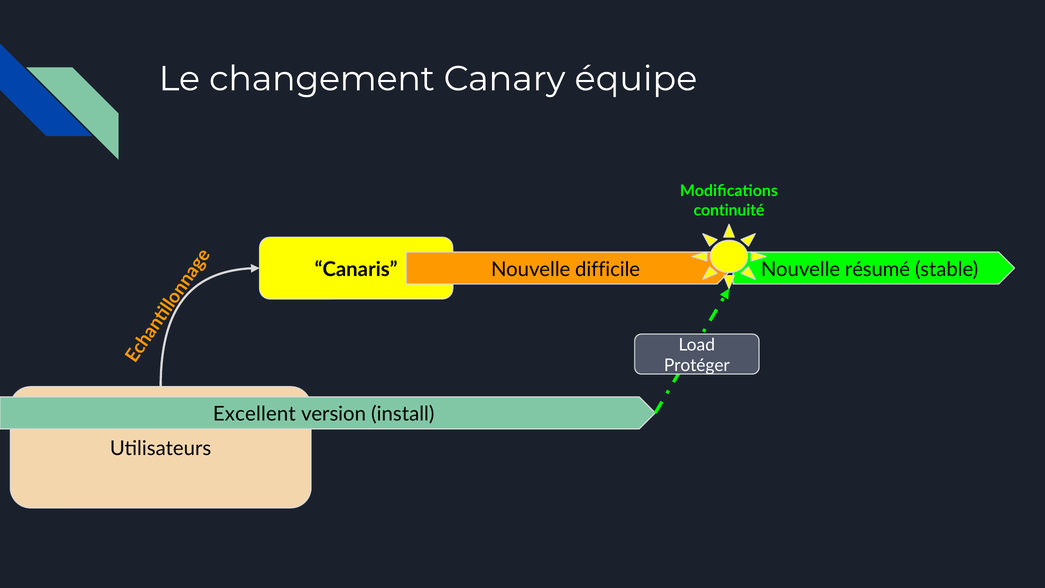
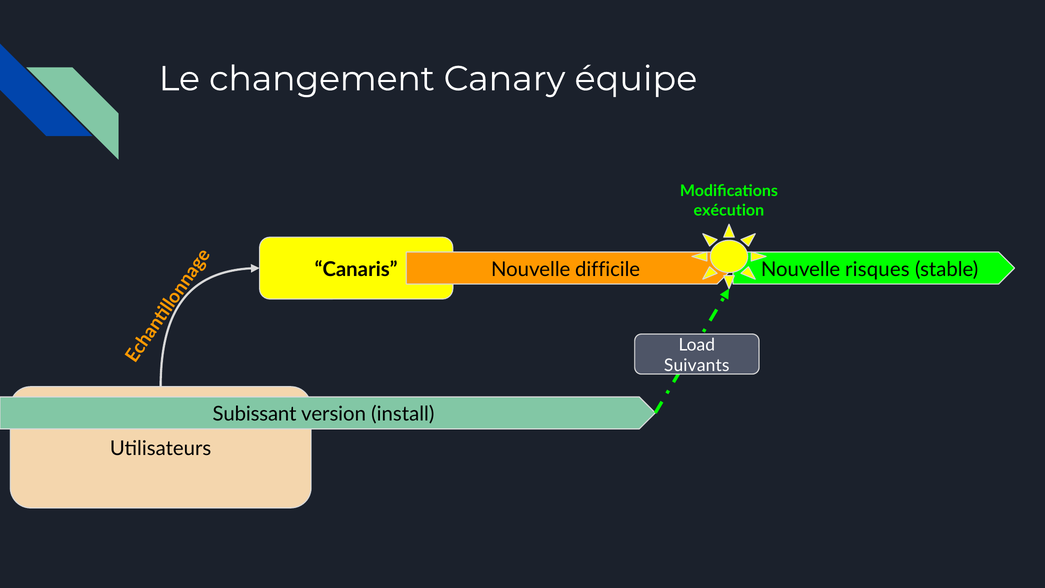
continuité: continuité -> exécution (729, 210)
résumé: résumé -> risques (877, 269)
Protéger: Protéger -> Suivants (697, 366)
Excellent: Excellent -> Subissant (255, 414)
